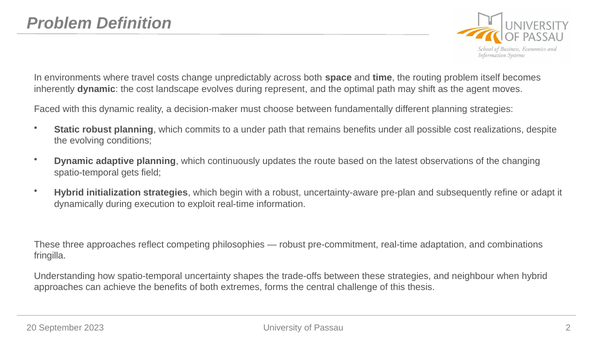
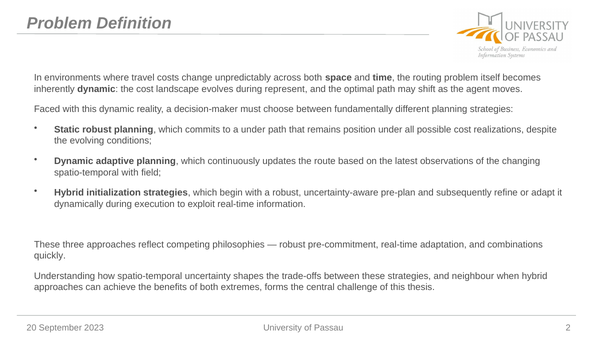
remains benefits: benefits -> position (359, 129)
spatio-temporal gets: gets -> with (130, 172)
fringilla: fringilla -> quickly (50, 256)
